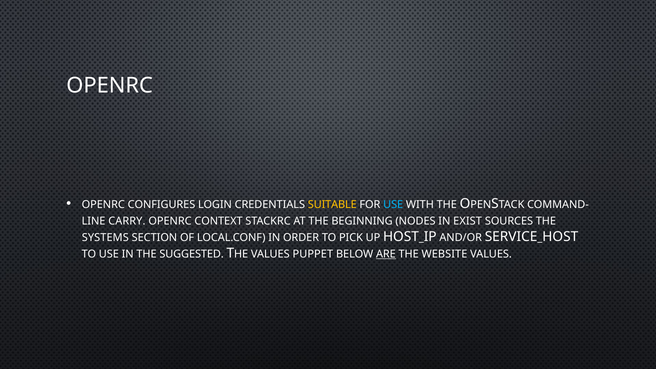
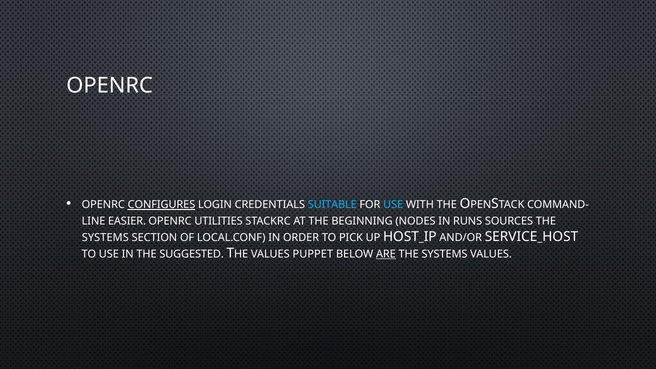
CONFIGURES underline: none -> present (161, 205)
SUITABLE colour: yellow -> light blue (332, 205)
CARRY: CARRY -> EASIER (127, 221)
CONTEXT: CONTEXT -> UTILITIES (219, 221)
EXIST: EXIST -> RUNS (468, 221)
WEBSITE: WEBSITE -> SYSTEMS (445, 254)
